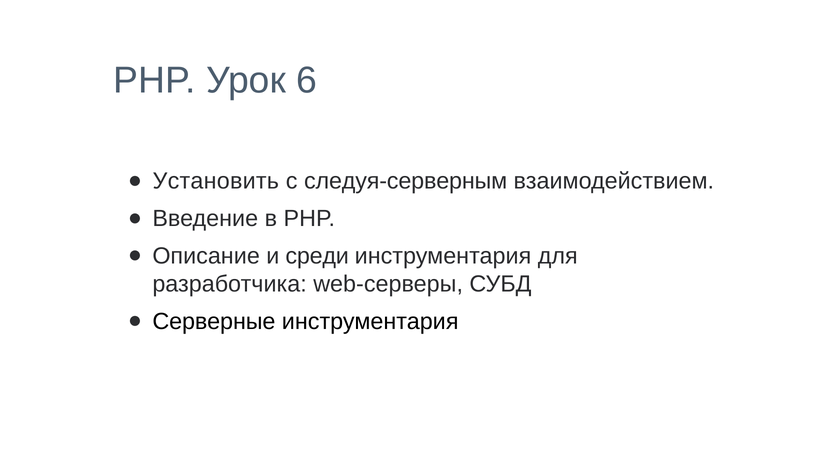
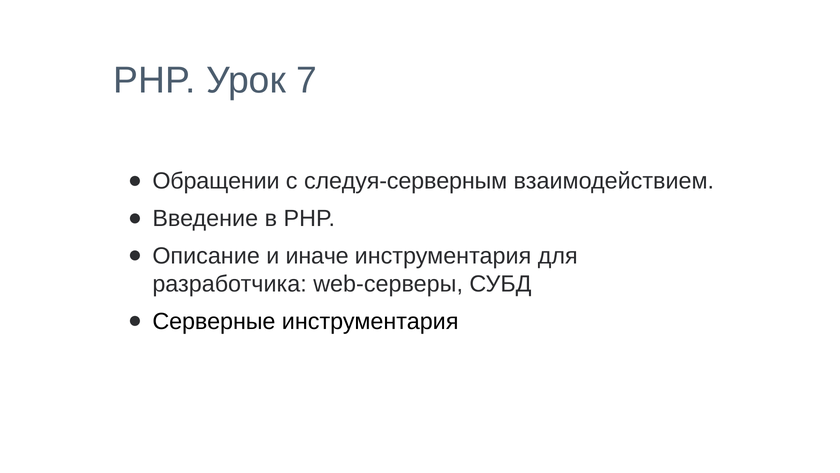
6: 6 -> 7 (307, 81)
Установить: Установить -> Обращении (216, 181)
среди: среди -> иначе (317, 256)
